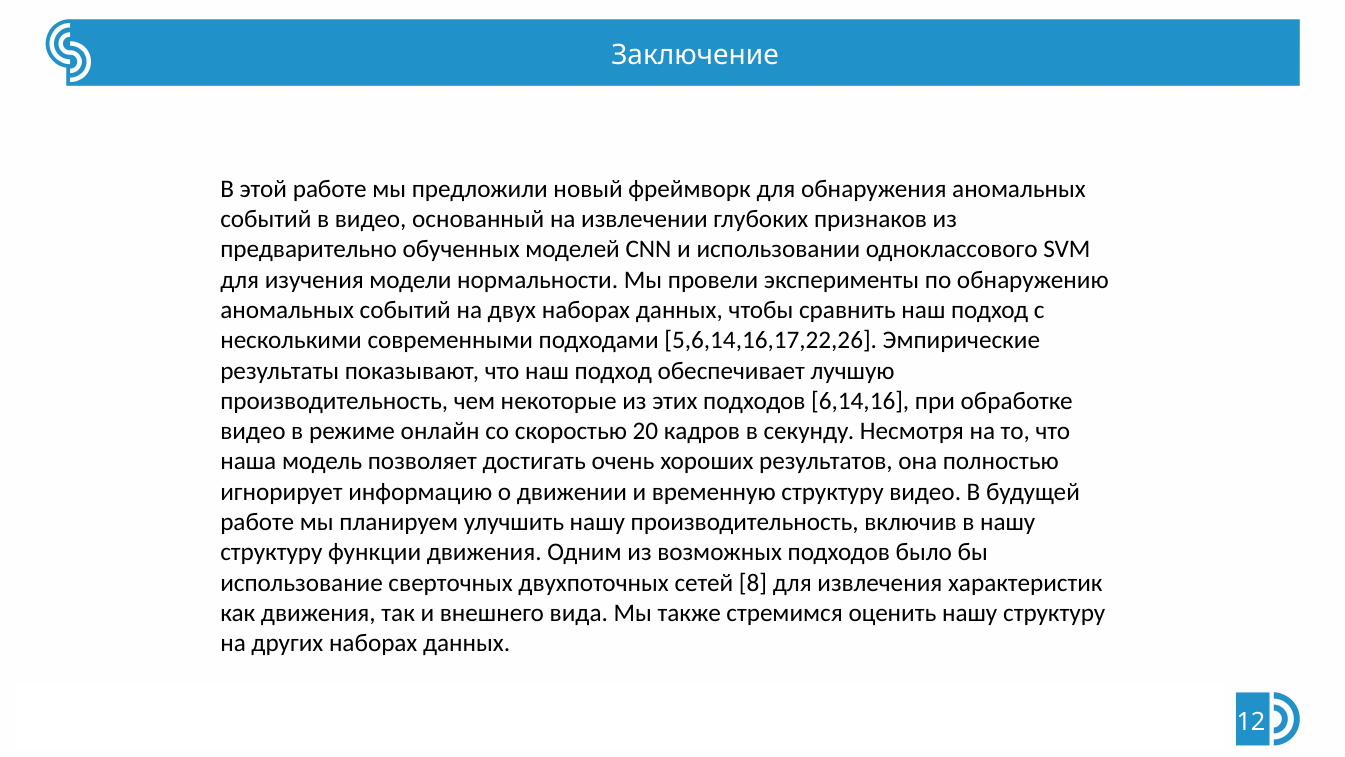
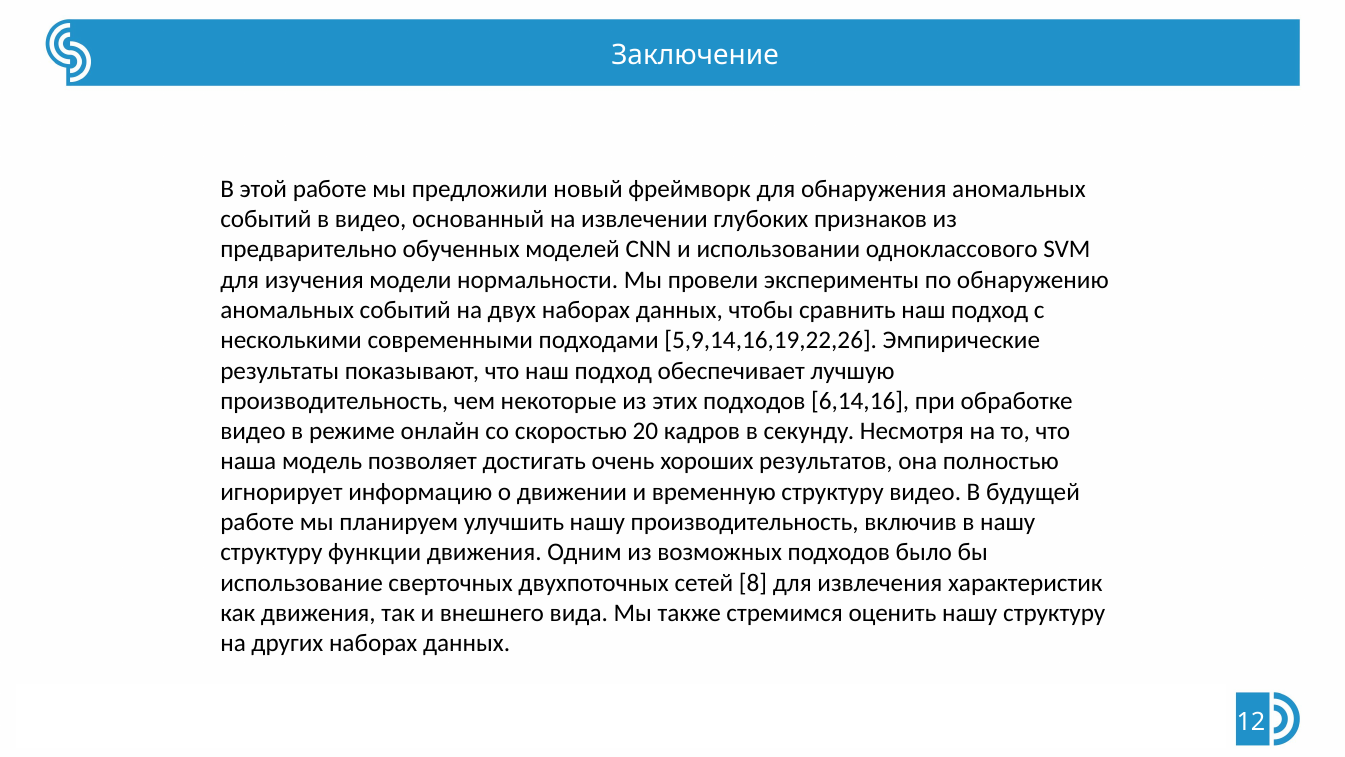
5,6,14,16,17,22,26: 5,6,14,16,17,22,26 -> 5,9,14,16,19,22,26 (771, 340)
